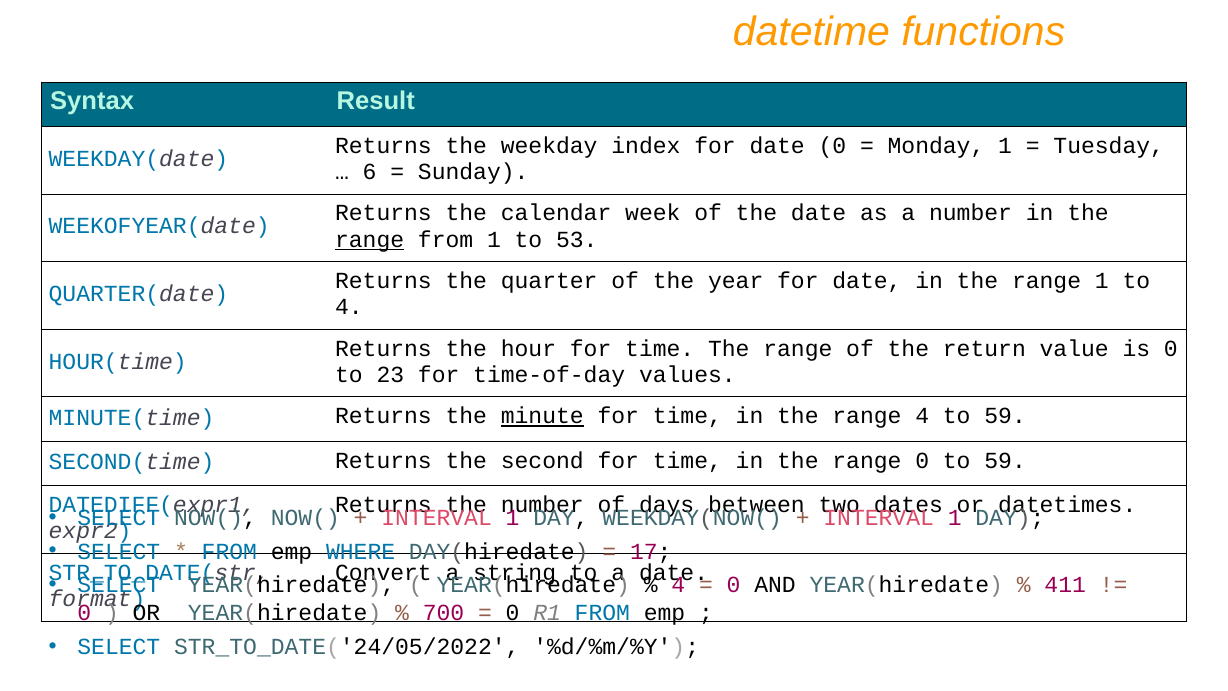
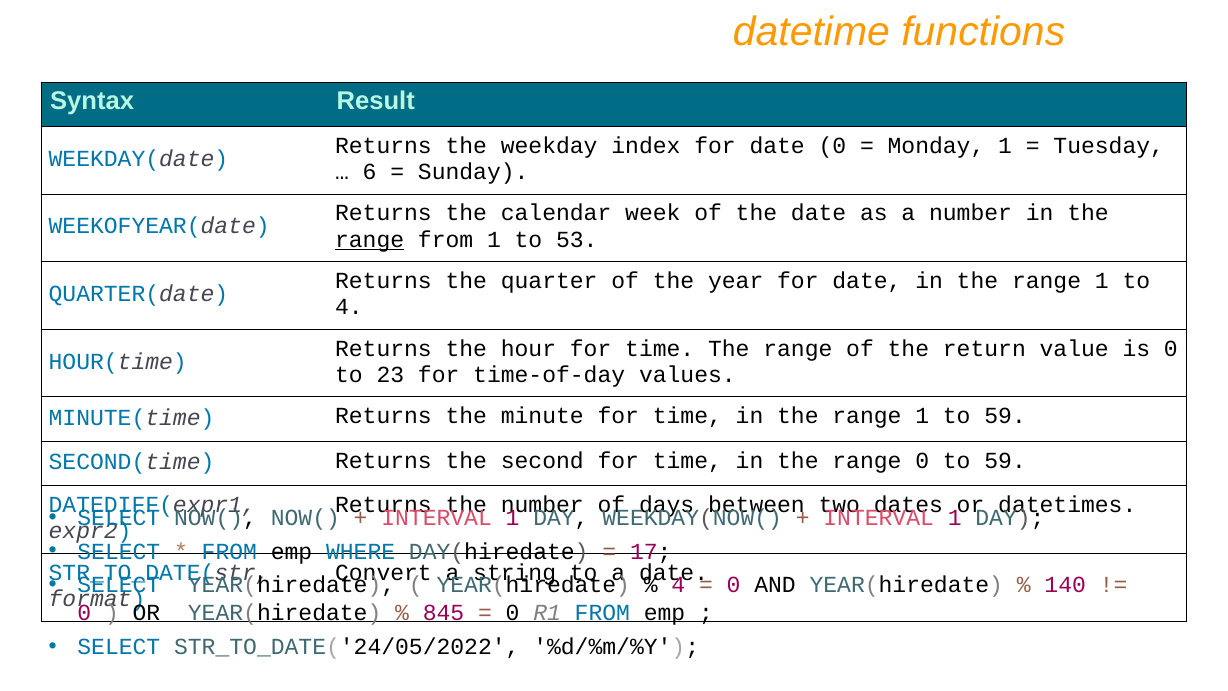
minute underline: present -> none (542, 416)
4: 4 -> 1 (922, 416)
411: 411 -> 140 (1065, 585)
700: 700 -> 845 (444, 613)
